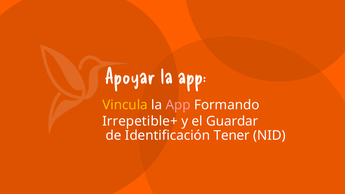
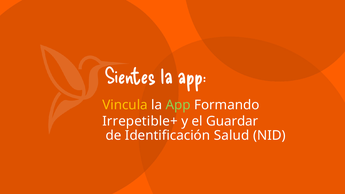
Apoyar: Apoyar -> Sientes (130, 77)
App colour: pink -> light green (178, 105)
Tener: Tener -> Salud (232, 135)
